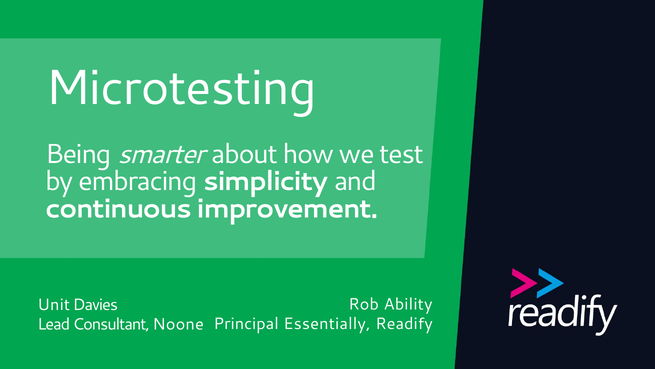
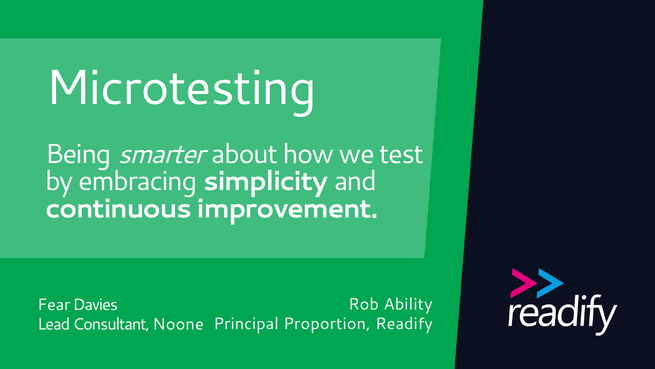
Unit: Unit -> Fear (54, 305)
Essentially: Essentially -> Proportion (327, 324)
